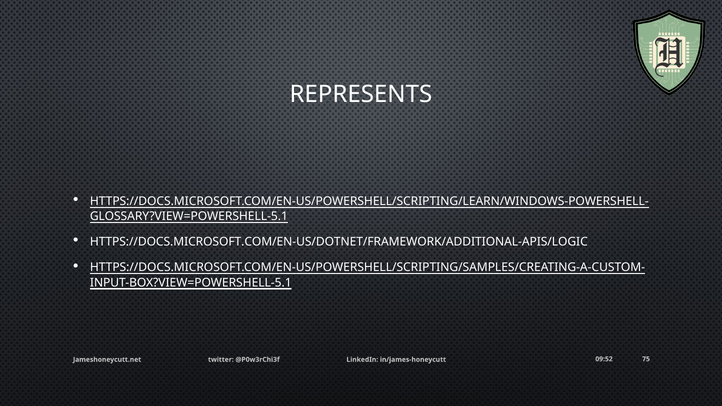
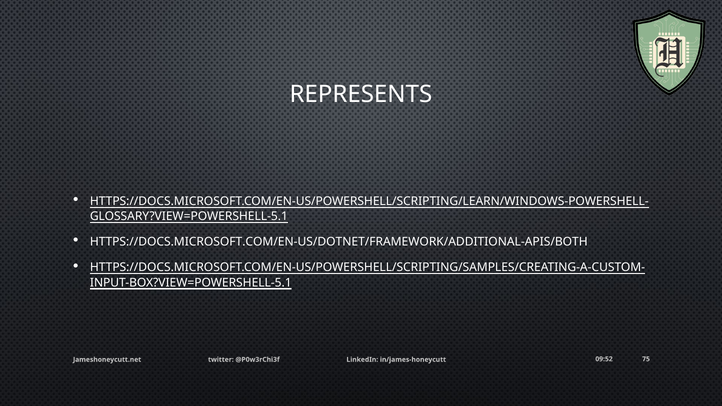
HTTPS://DOCS.MICROSOFT.COM/EN-US/DOTNET/FRAMEWORK/ADDITIONAL-APIS/LOGIC: HTTPS://DOCS.MICROSOFT.COM/EN-US/DOTNET/FRAMEWORK/ADDITIONAL-APIS/LOGIC -> HTTPS://DOCS.MICROSOFT.COM/EN-US/DOTNET/FRAMEWORK/ADDITIONAL-APIS/BOTH (339, 242)
